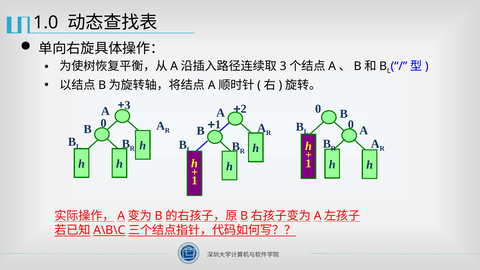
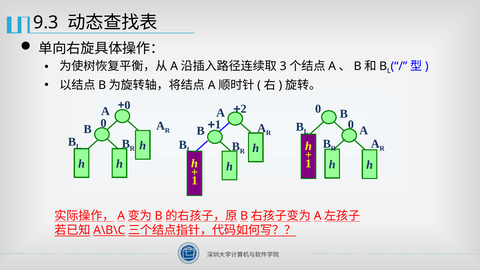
1.0: 1.0 -> 9.3 (46, 23)
3: 3 -> 0 (127, 105)
